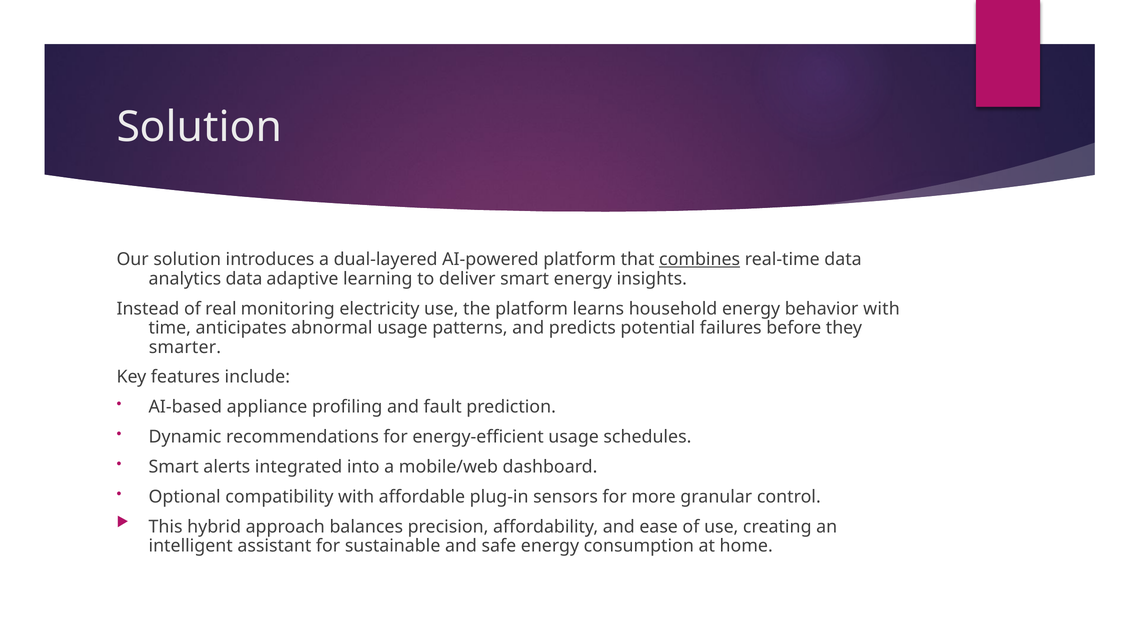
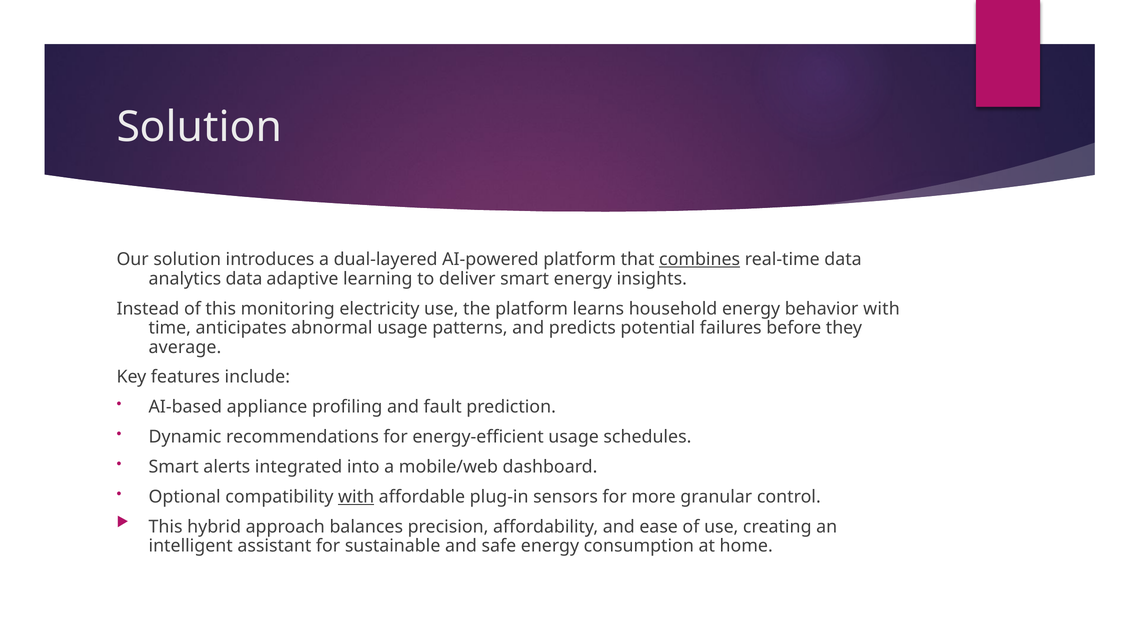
of real: real -> this (221, 309)
smarter: smarter -> average (185, 347)
with underline: none -> present (356, 497)
